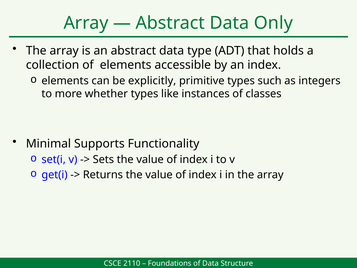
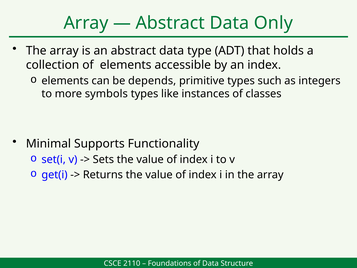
explicitly: explicitly -> depends (152, 81)
whether: whether -> symbols (106, 94)
